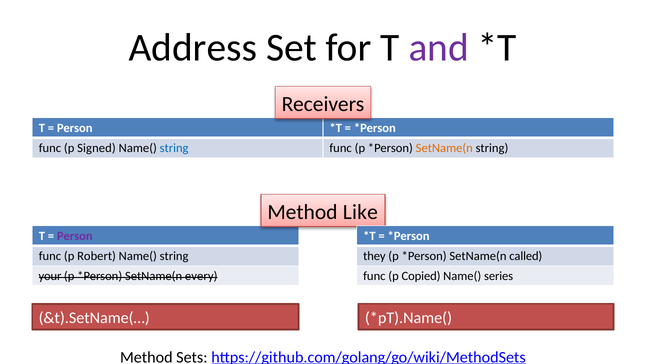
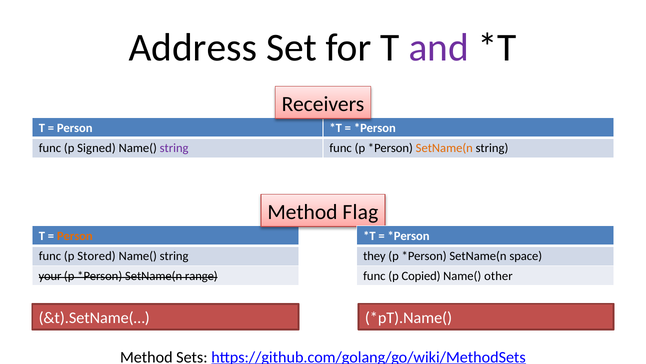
string colour: blue -> purple (174, 148)
Like: Like -> Flag (360, 212)
Person colour: purple -> orange (75, 236)
Robert: Robert -> Stored (96, 255)
called: called -> space (526, 255)
every: every -> range (201, 275)
series: series -> other (498, 275)
